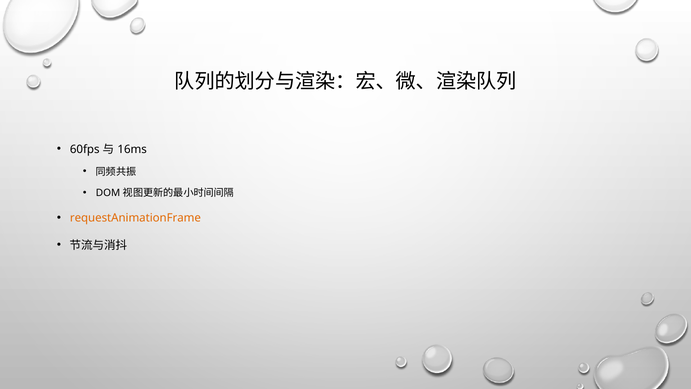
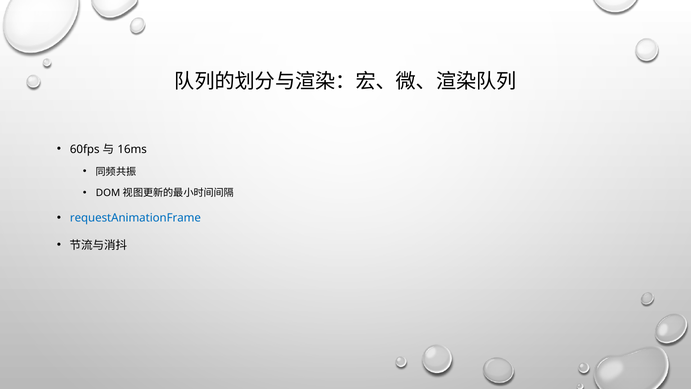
requestAnimationFrame colour: orange -> blue (135, 218)
